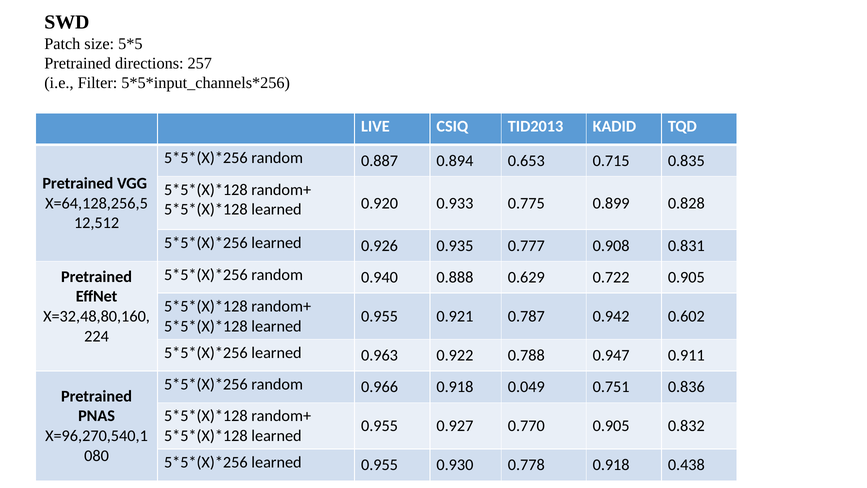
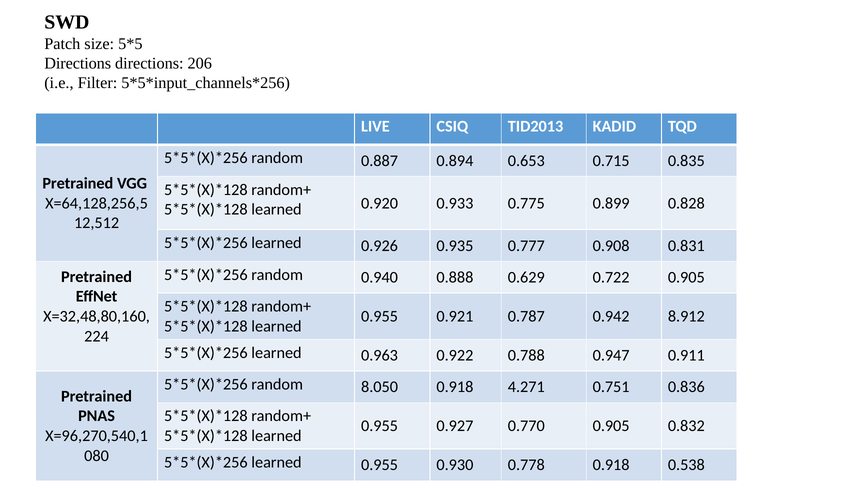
Pretrained: Pretrained -> Directions (78, 63)
257: 257 -> 206 (200, 63)
0.602: 0.602 -> 8.912 (686, 316)
0.966: 0.966 -> 8.050 (380, 387)
0.049: 0.049 -> 4.271 (526, 387)
0.438: 0.438 -> 0.538 (686, 465)
